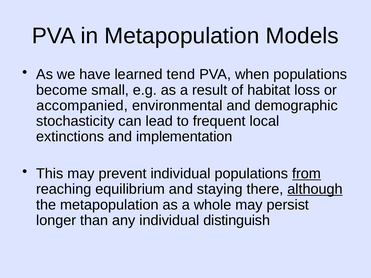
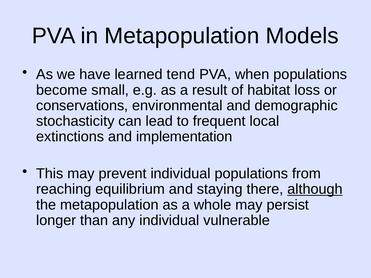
accompanied: accompanied -> conservations (82, 106)
from underline: present -> none (307, 174)
distinguish: distinguish -> vulnerable (237, 221)
